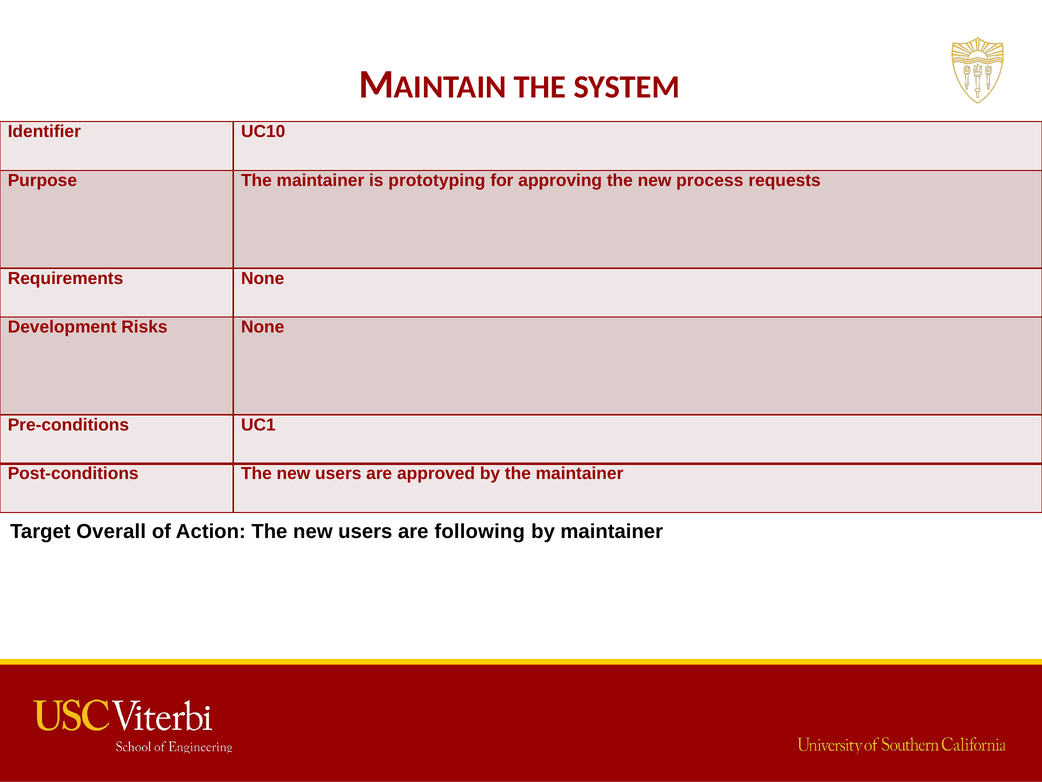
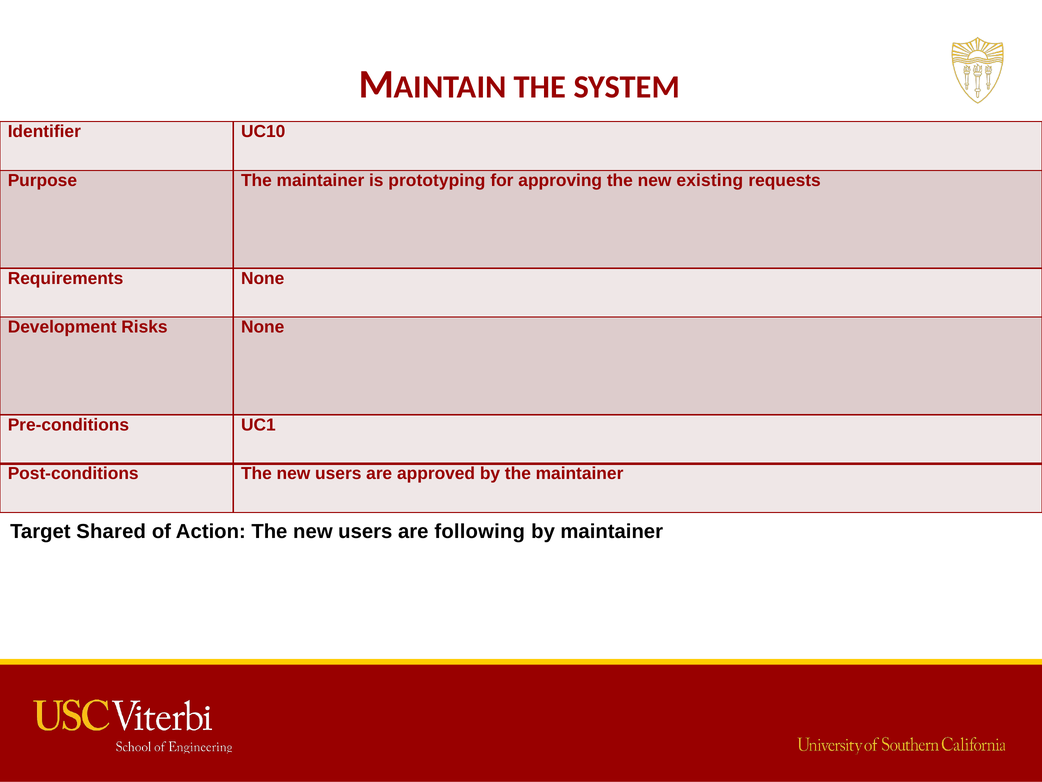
process: process -> existing (710, 180)
Overall: Overall -> Shared (111, 531)
